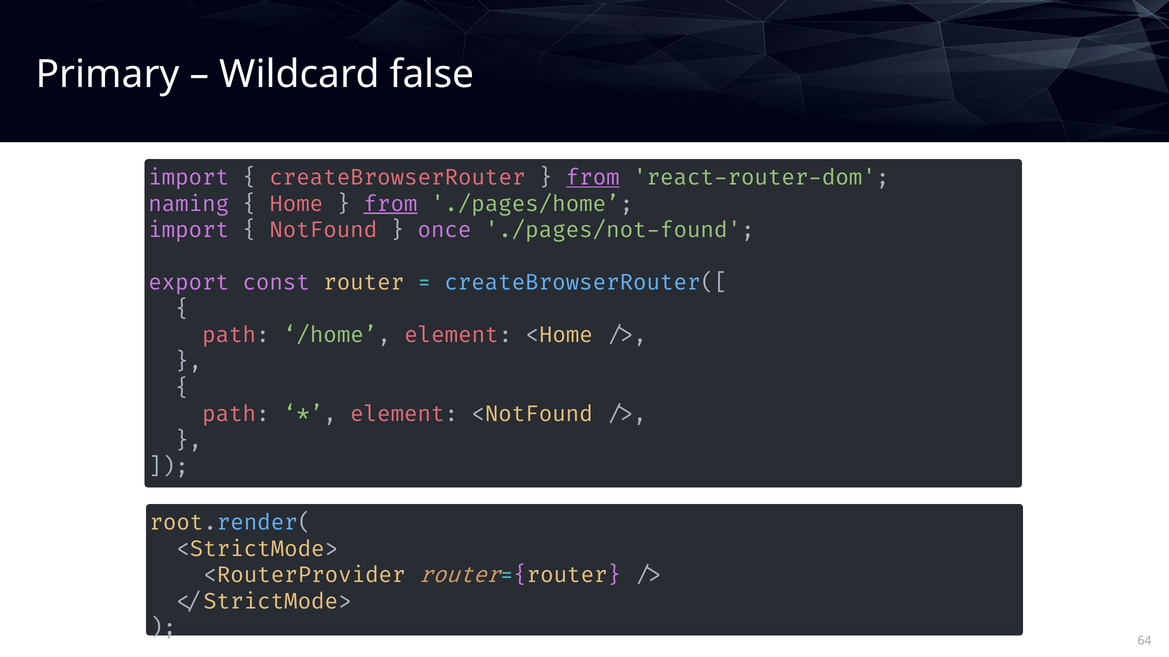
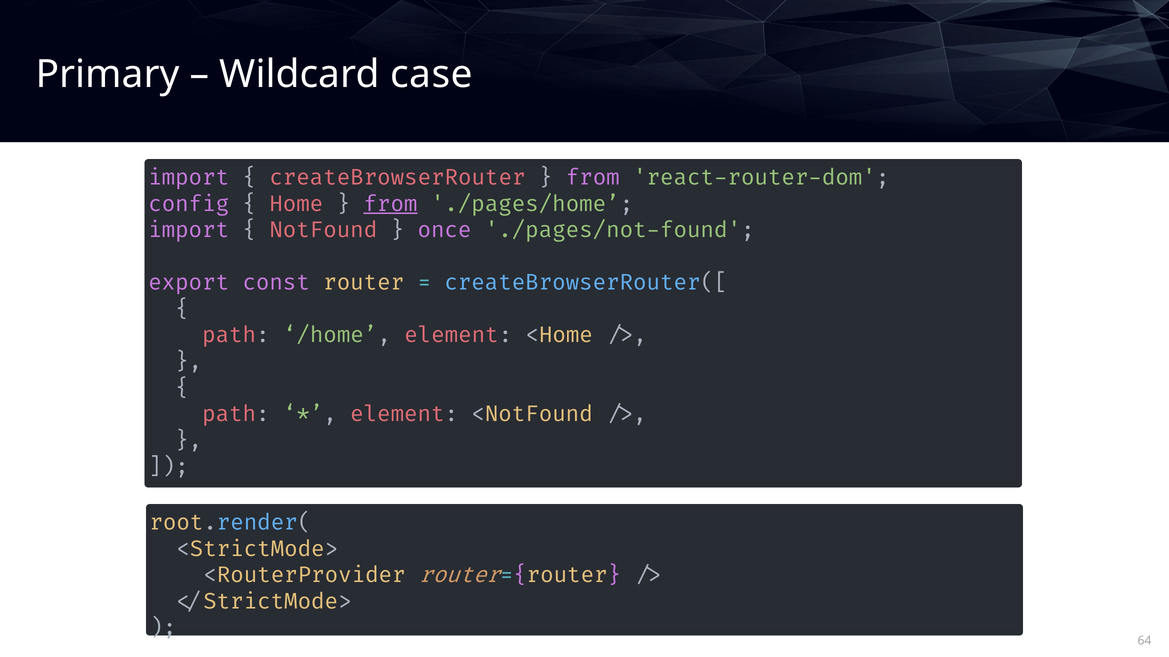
false: false -> case (432, 74)
from underline: present -> none (593, 178)
naming: naming -> config (189, 204)
